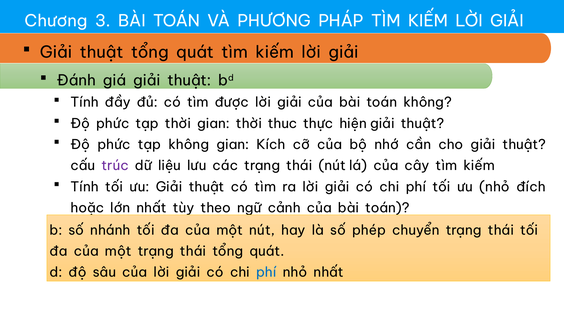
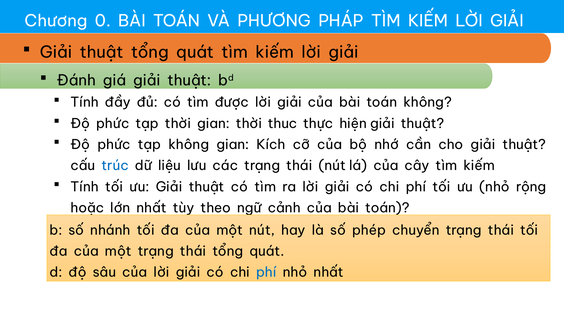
3: 3 -> 0 (103, 21)
trúc colour: purple -> blue (115, 166)
đích: đích -> rộng (531, 187)
